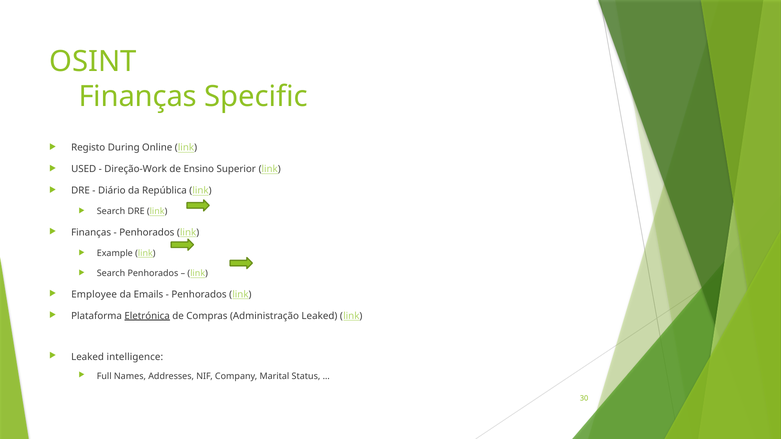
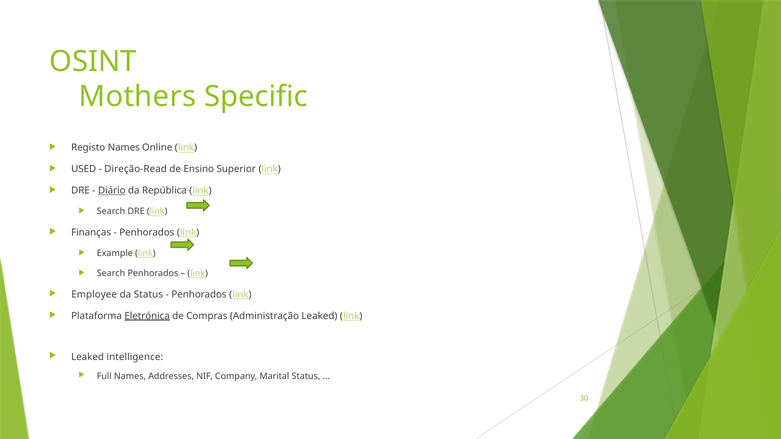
Finanças: Finanças -> Mothers (137, 97)
Registo During: During -> Names (124, 148)
Direção-Work: Direção-Work -> Direção-Read (136, 169)
Diário underline: none -> present (112, 191)
da Emails: Emails -> Status (148, 295)
